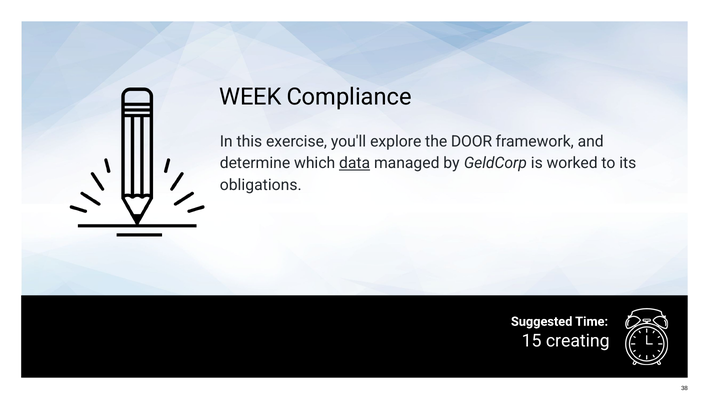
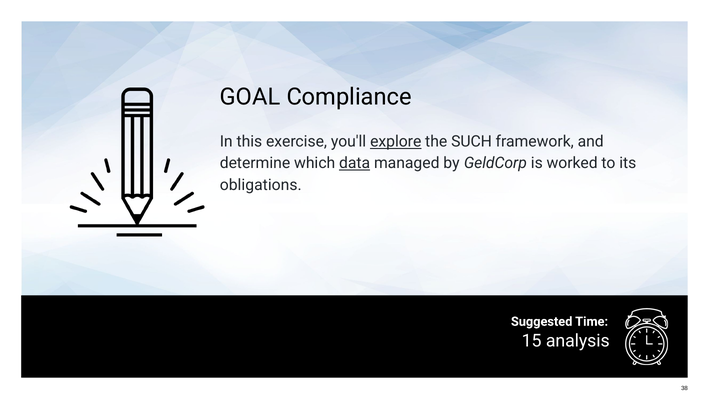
WEEK: WEEK -> GOAL (250, 97)
explore underline: none -> present (396, 141)
DOOR: DOOR -> SUCH (472, 141)
creating: creating -> analysis (578, 341)
